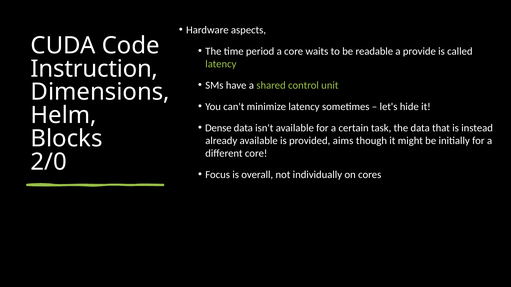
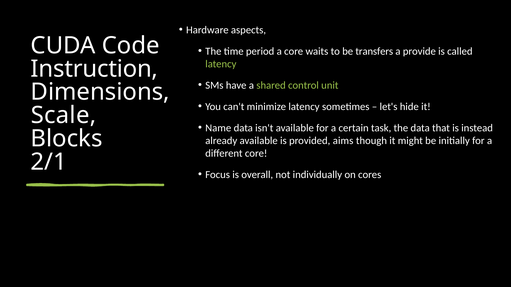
readable: readable -> transfers (374, 51)
Helm: Helm -> Scale (64, 115)
Dense: Dense -> Name (218, 128)
2/0: 2/0 -> 2/1 (49, 162)
